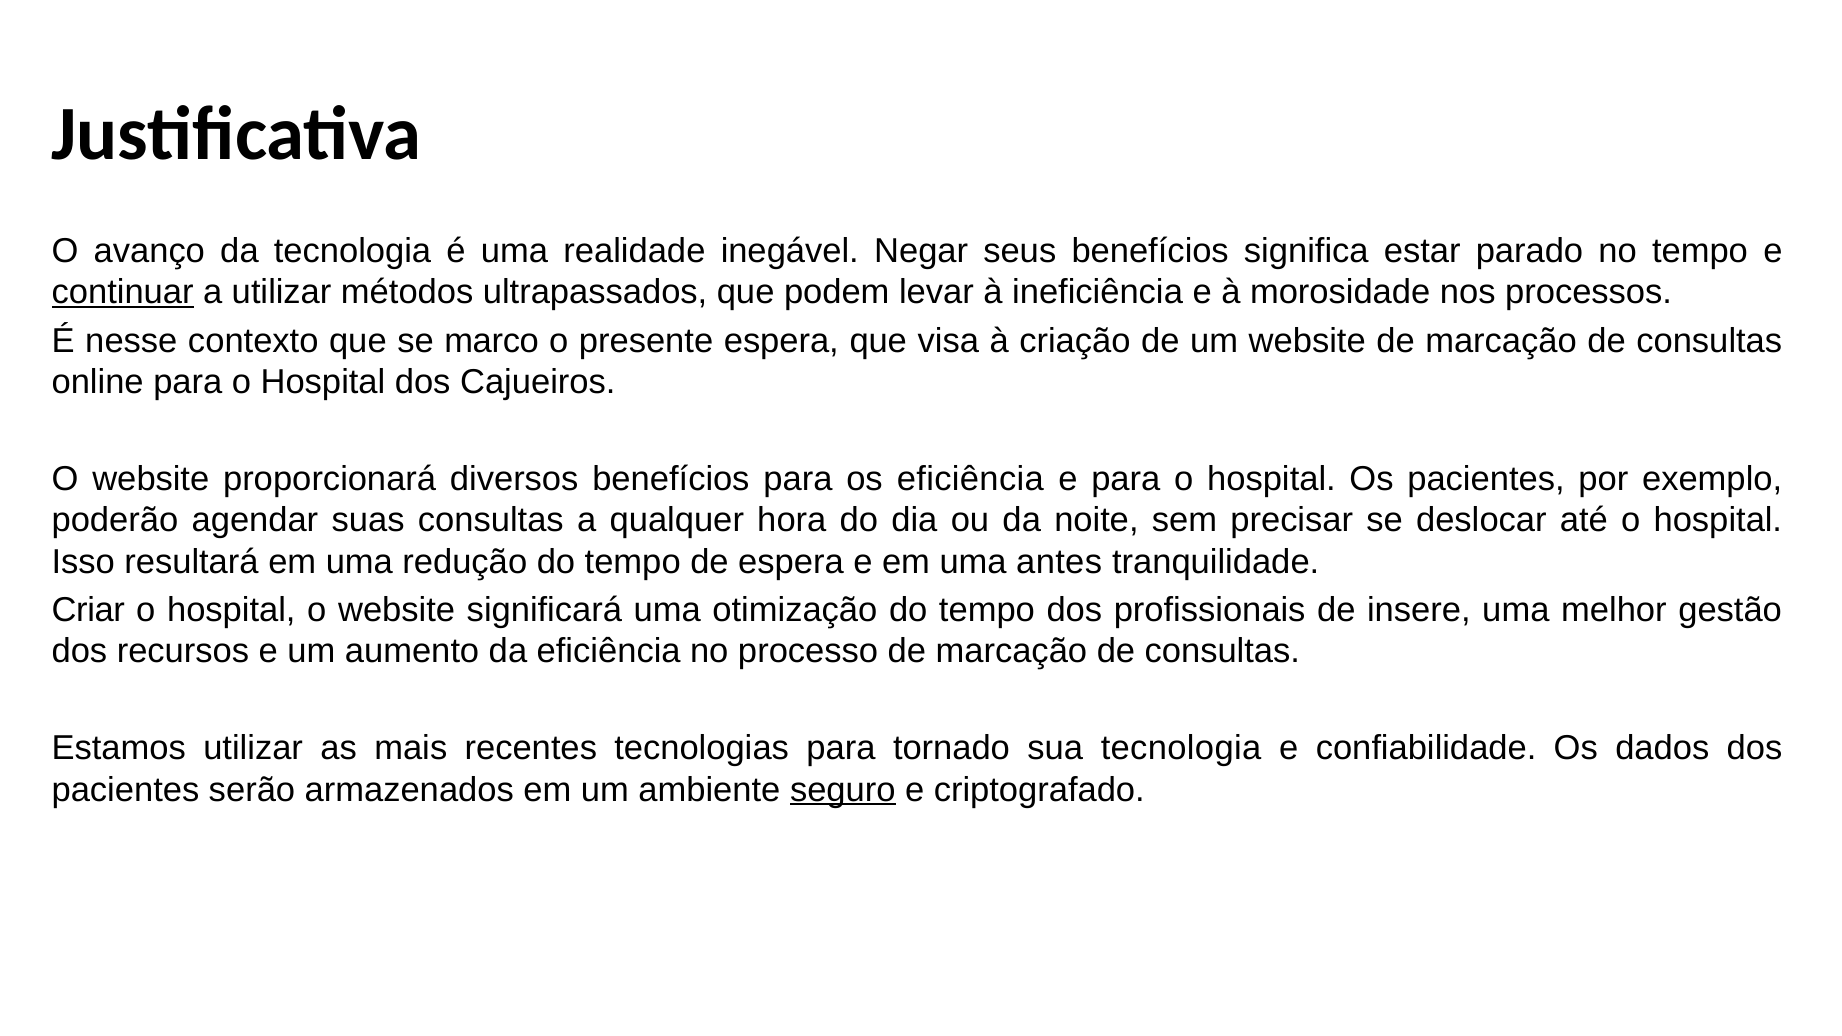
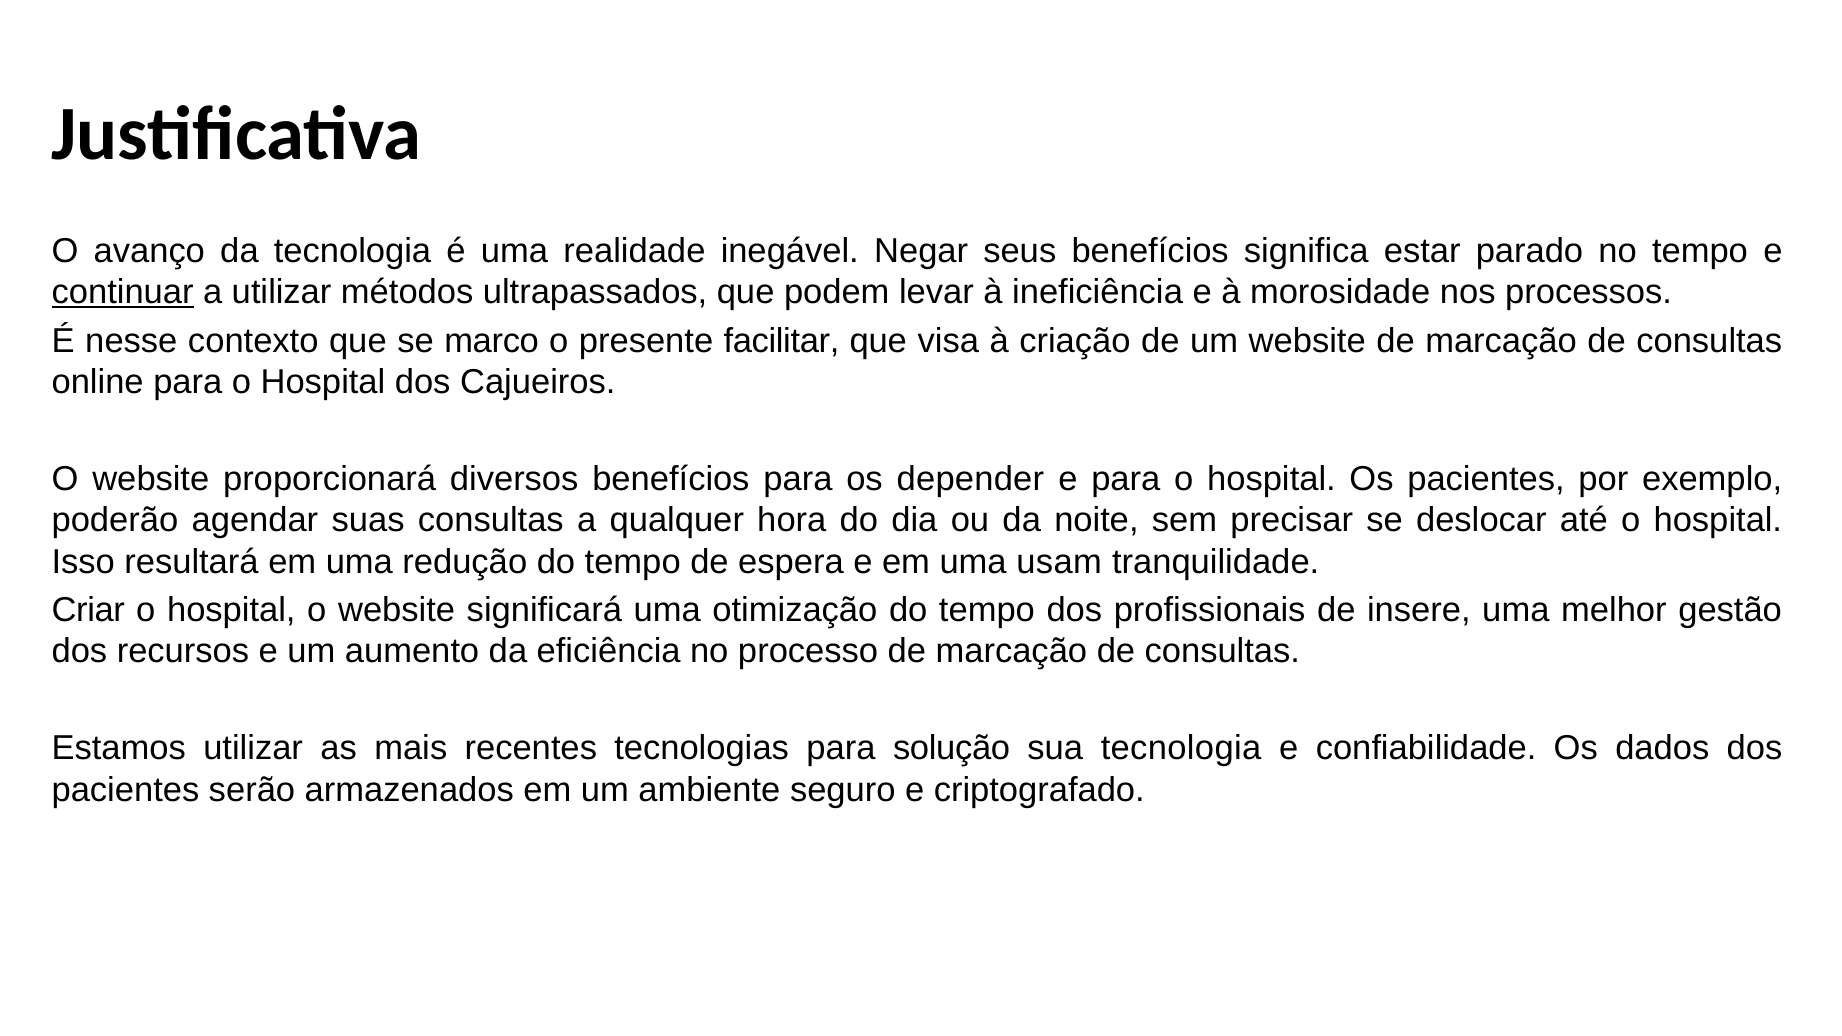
presente espera: espera -> facilitar (781, 341)
os eficiência: eficiência -> depender (970, 479)
antes: antes -> usam (1059, 562)
tornado: tornado -> solução (952, 748)
seguro underline: present -> none (843, 790)
